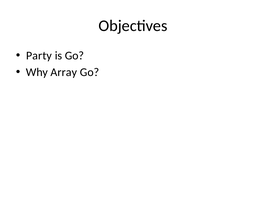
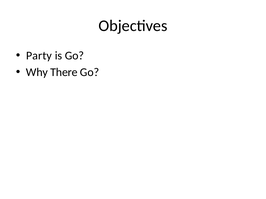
Array: Array -> There (64, 72)
